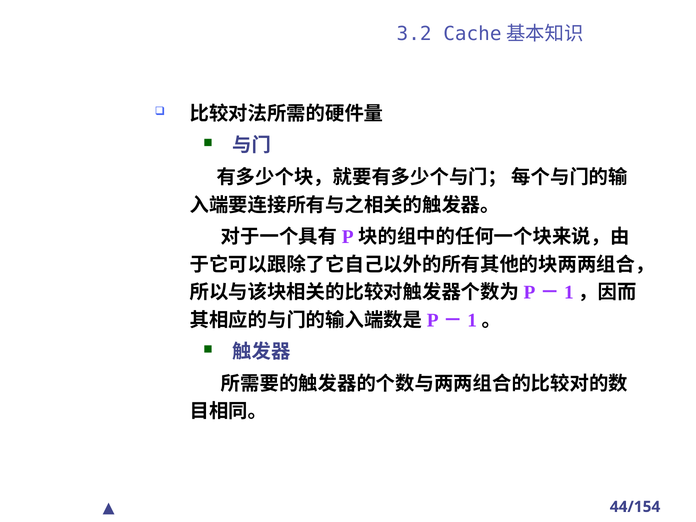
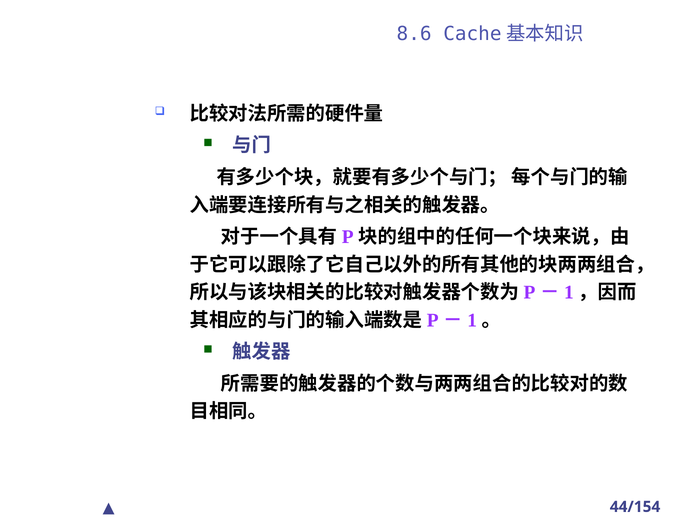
3.2: 3.2 -> 8.6 (414, 34)
